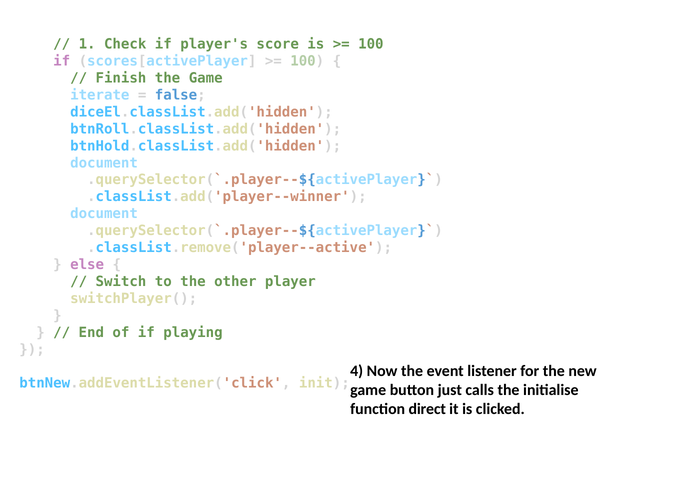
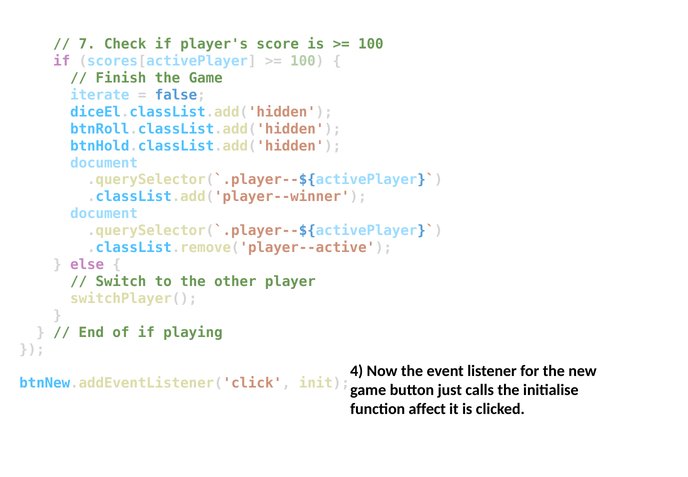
1: 1 -> 7 (87, 44)
direct: direct -> affect (427, 408)
